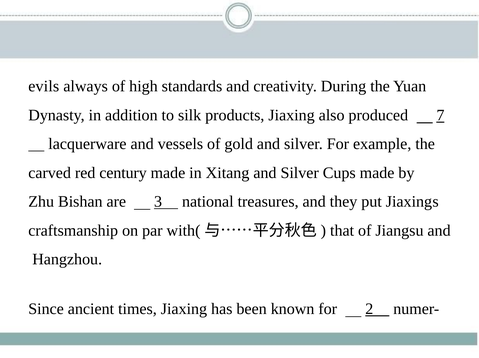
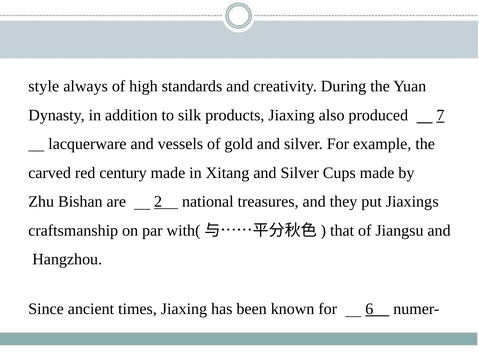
evils: evils -> style (44, 86)
3: 3 -> 2 (158, 202)
2: 2 -> 6 (369, 309)
